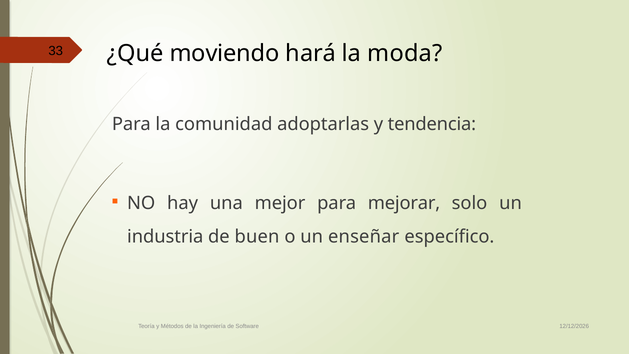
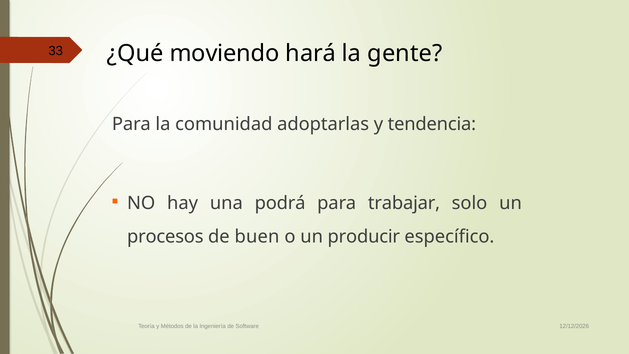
moda: moda -> gente (405, 53)
mejor: mejor -> podrá (280, 203)
mejorar: mejorar -> trabajar (404, 203)
industria: industria -> procesos (165, 236)
enseñar: enseñar -> producir (364, 236)
